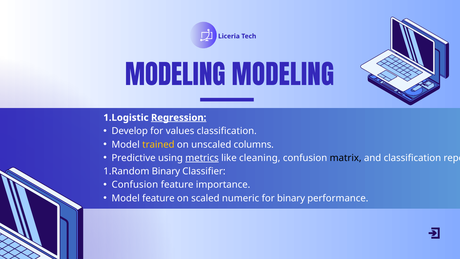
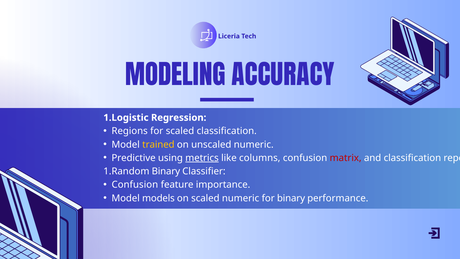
MODELING MODELING: MODELING -> ACCURACY (283, 76)
Regression underline: present -> none (179, 118)
Develop: Develop -> Regions (130, 131)
for values: values -> scaled (180, 131)
unscaled columns: columns -> numeric (254, 144)
cleaning: cleaning -> columns (260, 158)
matrix colour: black -> red (346, 158)
Model feature: feature -> models (158, 198)
